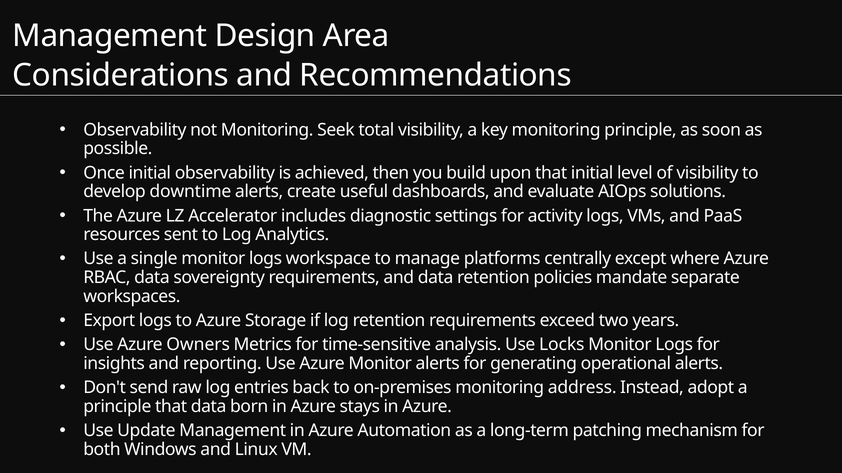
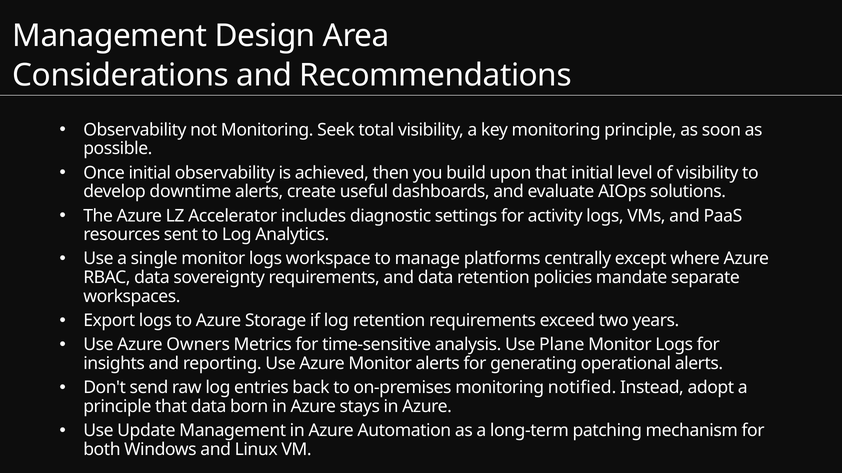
Locks: Locks -> Plane (562, 345)
address: address -> notified (582, 388)
